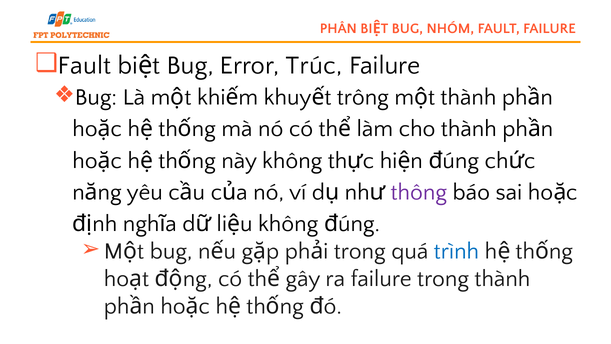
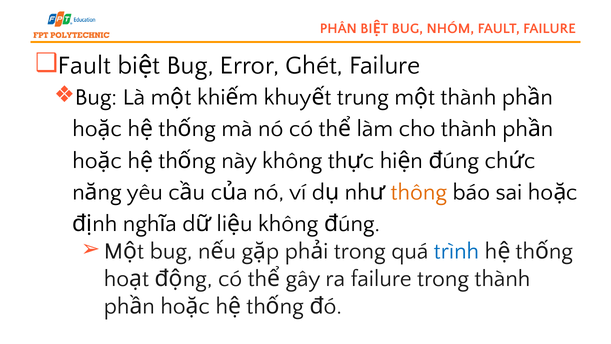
Trúc: Trúc -> Ghét (314, 65)
trông: trông -> trung (363, 97)
thông colour: purple -> orange (419, 192)
